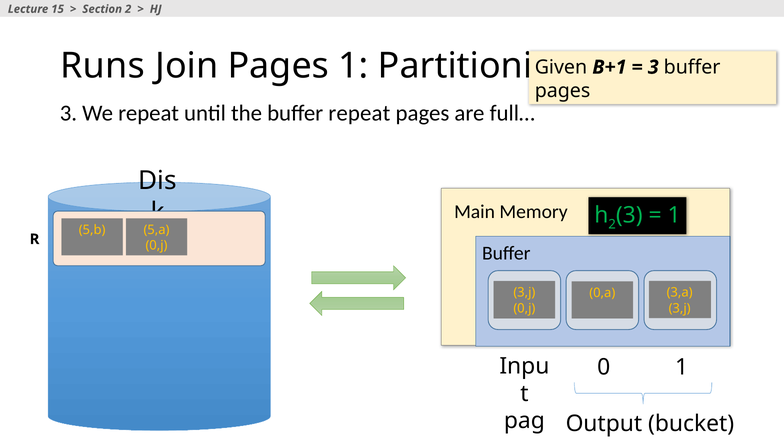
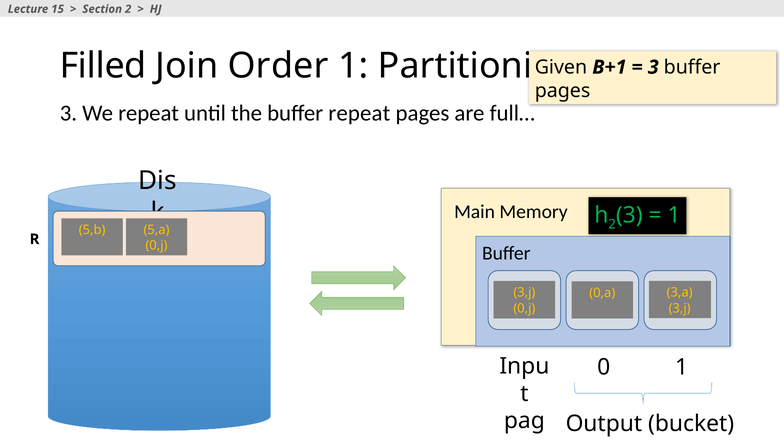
Runs: Runs -> Filled (103, 66)
Join Pages: Pages -> Order (278, 66)
